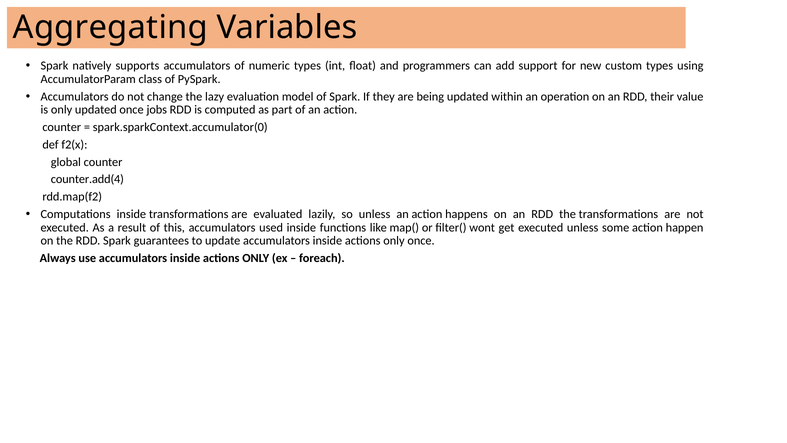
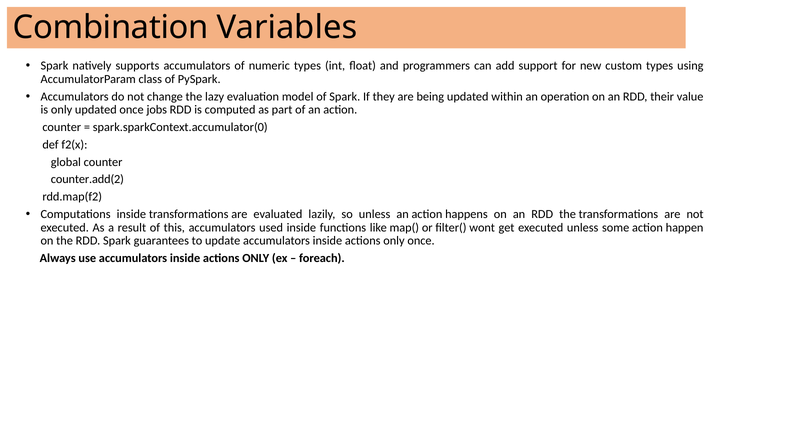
Aggregating: Aggregating -> Combination (111, 27)
counter.add(4: counter.add(4 -> counter.add(2 (87, 179)
